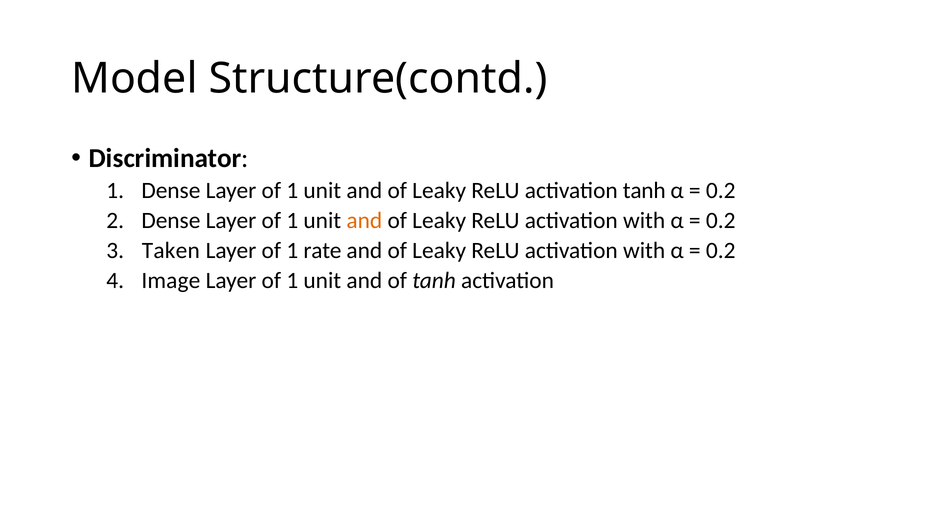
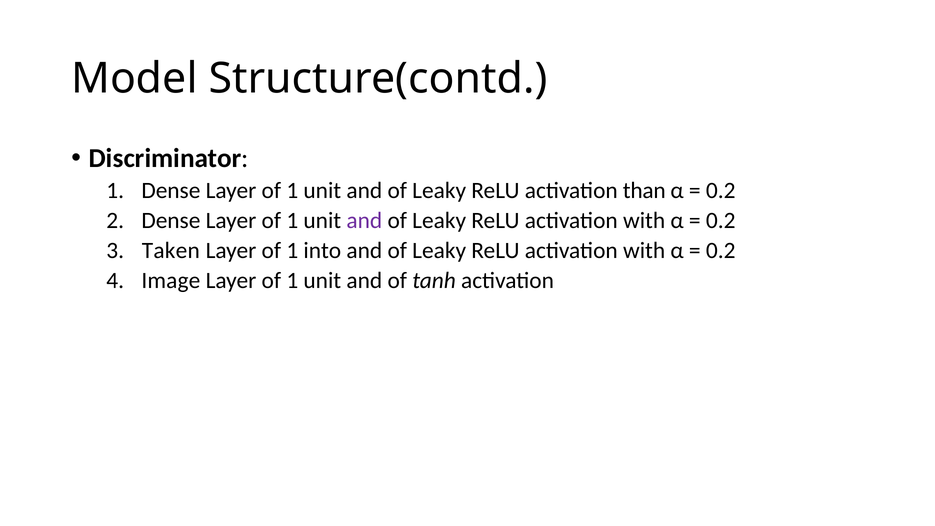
activation tanh: tanh -> than (644, 190)
and colour: orange -> purple (364, 220)
rate: rate -> into (322, 251)
